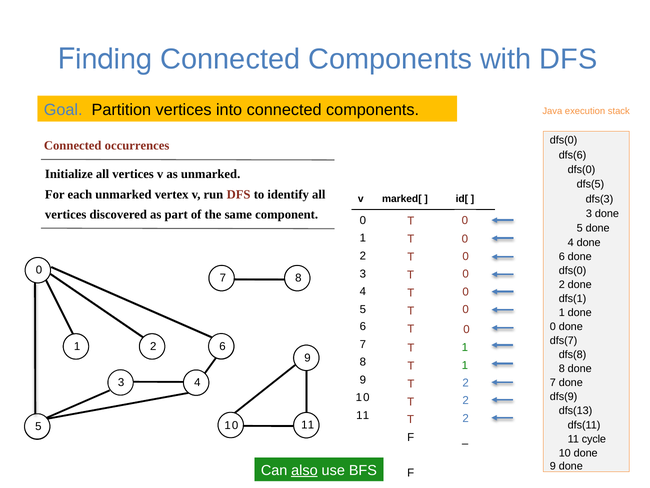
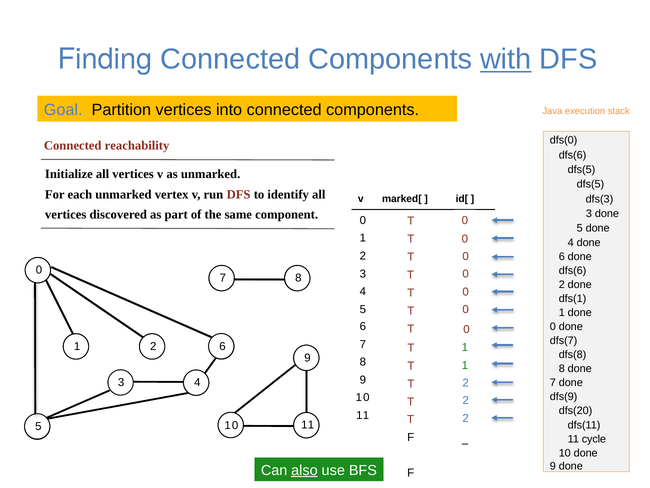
with underline: none -> present (506, 59)
occurrences: occurrences -> reachability (137, 146)
dfs(0: dfs(0 -> dfs(5 (581, 170)
dfs(0: dfs(0 -> dfs(6 (573, 270)
dfs(13: dfs(13 -> dfs(20 (576, 410)
